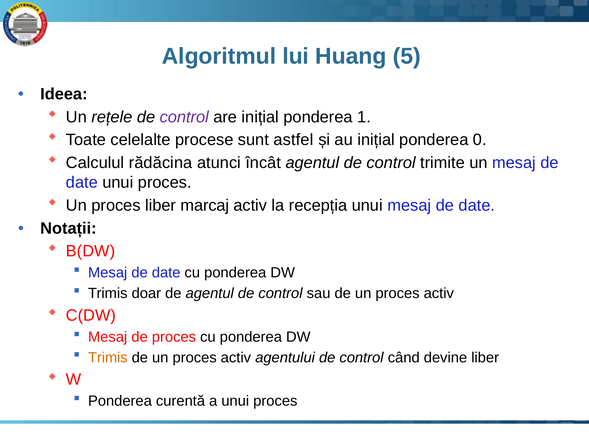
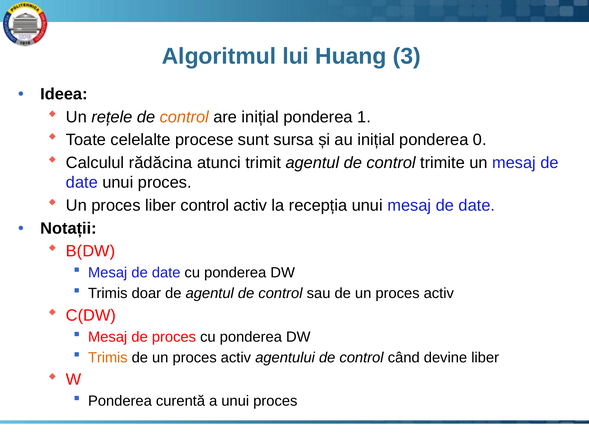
5: 5 -> 3 (407, 56)
control colour: purple -> orange (184, 117)
astfel: astfel -> sursa (294, 140)
încât: încât -> trimit (263, 163)
liber marcaj: marcaj -> control (205, 205)
